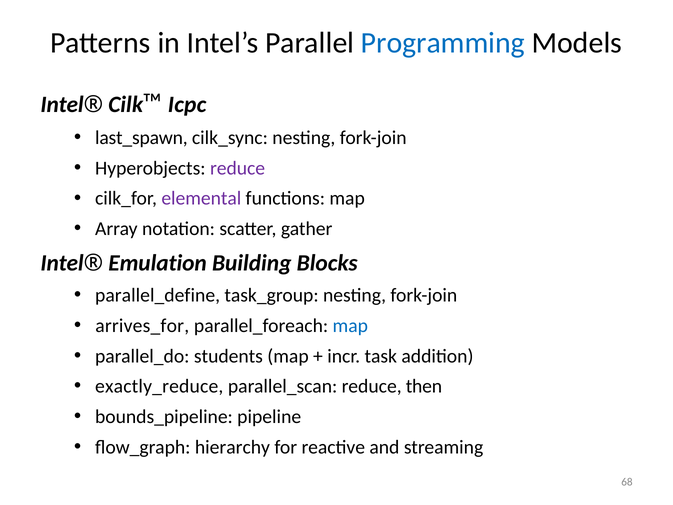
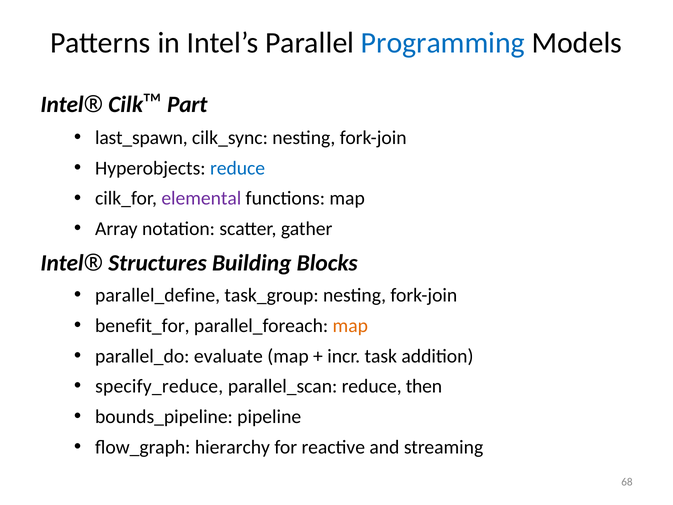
Icpc: Icpc -> Part (187, 104)
reduce colour: purple -> blue (238, 168)
Emulation: Emulation -> Structures (158, 263)
arrives_for: arrives_for -> benefit_for (142, 325)
map colour: blue -> orange (350, 325)
students: students -> evaluate (228, 356)
exactly_reduce: exactly_reduce -> specify_reduce (159, 386)
